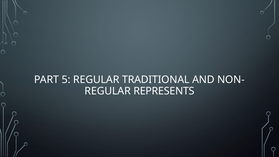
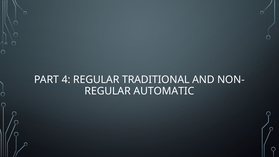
5: 5 -> 4 (66, 80)
REPRESENTS: REPRESENTS -> AUTOMATIC (164, 91)
